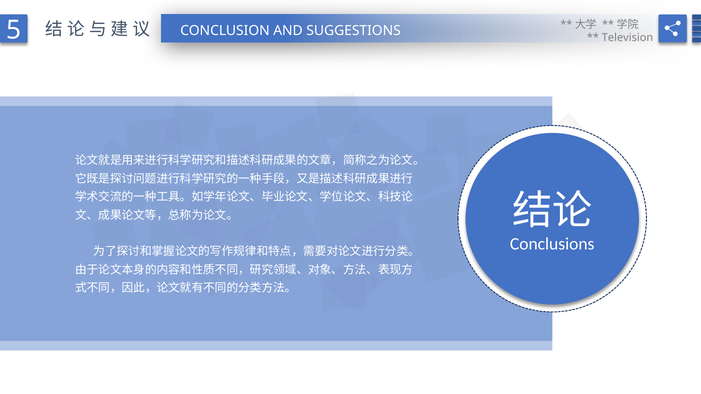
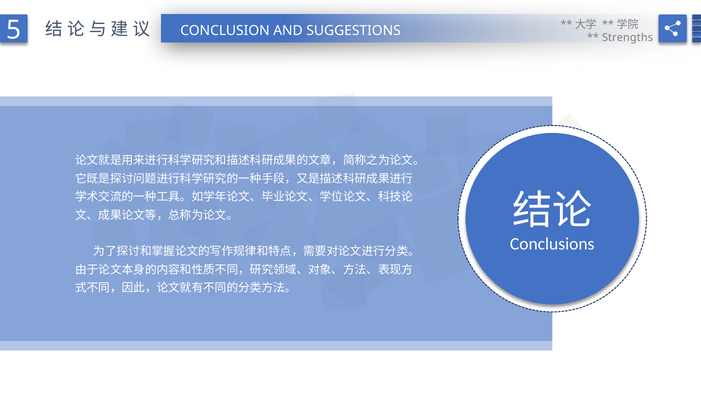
Television: Television -> Strengths (628, 38)
